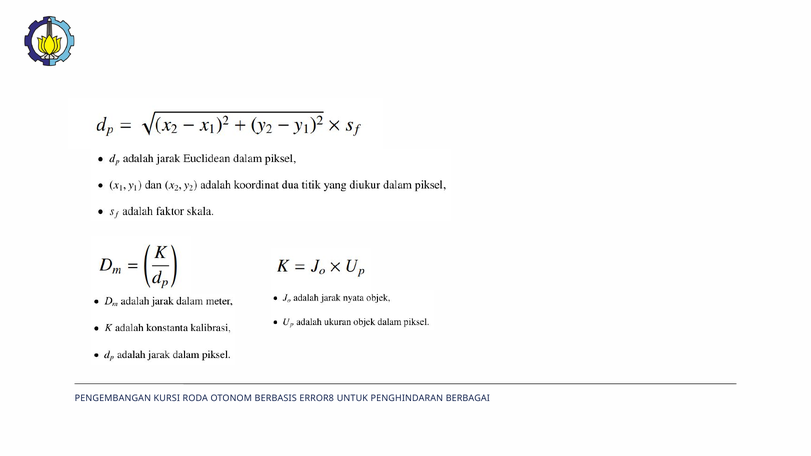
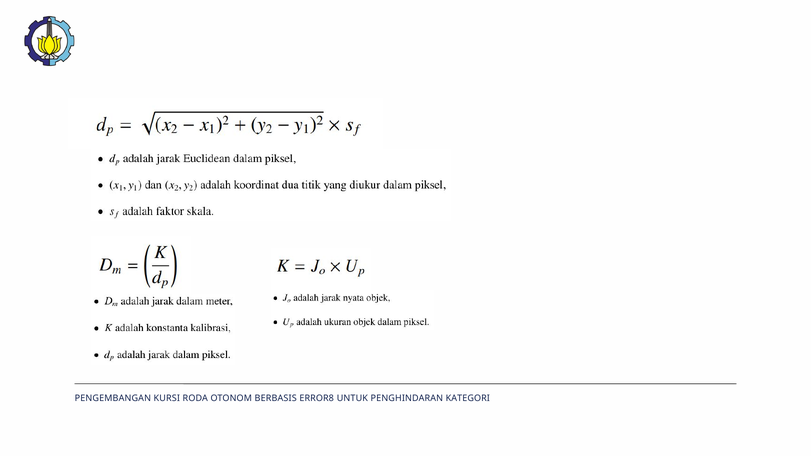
BERBAGAI: BERBAGAI -> KATEGORI (468, 399)
